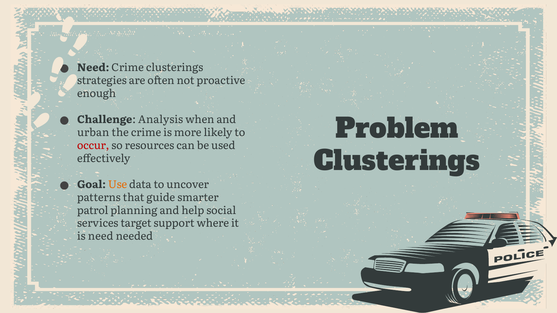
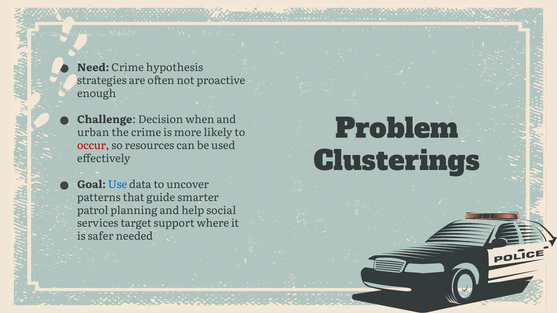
Crime clusterings: clusterings -> hypothesis (175, 68)
Analysis: Analysis -> Decision (161, 120)
Use colour: orange -> blue (118, 185)
is need: need -> safer (101, 237)
